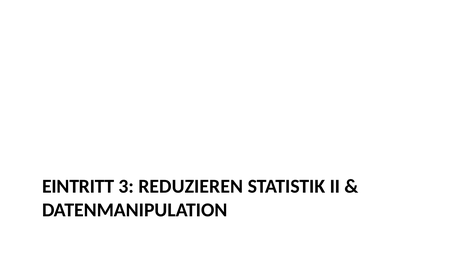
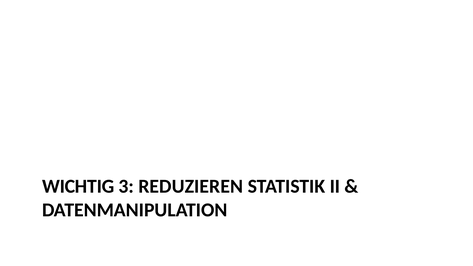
EINTRITT: EINTRITT -> WICHTIG (78, 187)
